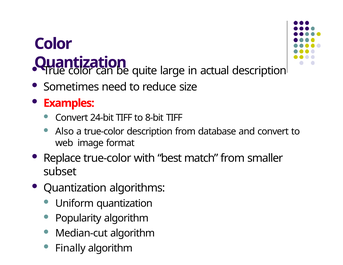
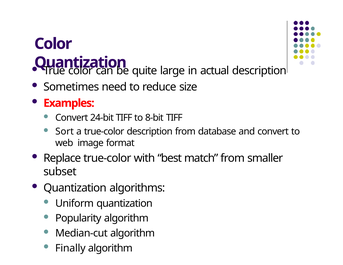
Also: Also -> Sort (65, 132)
